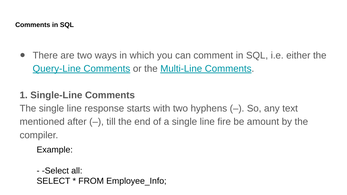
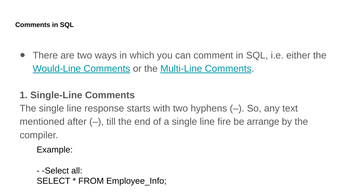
Query-Line: Query-Line -> Would-Line (57, 69)
amount: amount -> arrange (263, 122)
